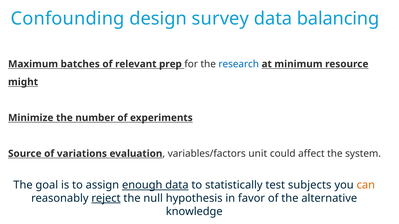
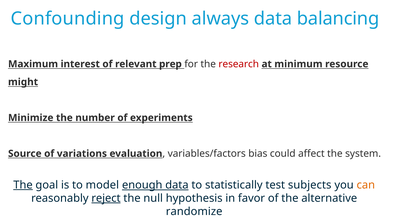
survey: survey -> always (220, 19)
batches: batches -> interest (80, 64)
research colour: blue -> red (239, 64)
unit: unit -> bias (258, 154)
The underline: none -> present (23, 185)
assign: assign -> model (102, 185)
knowledge: knowledge -> randomize (194, 212)
